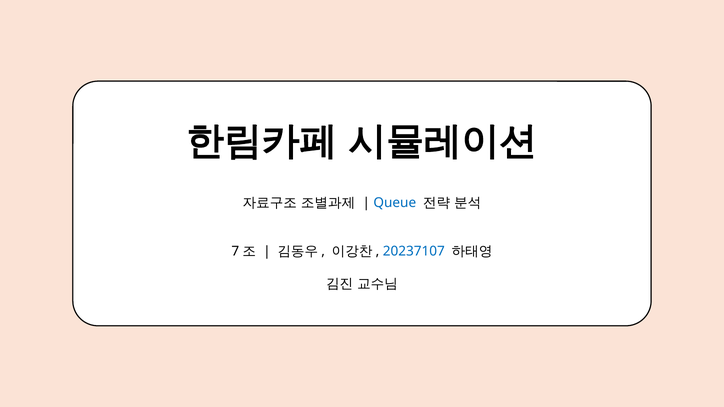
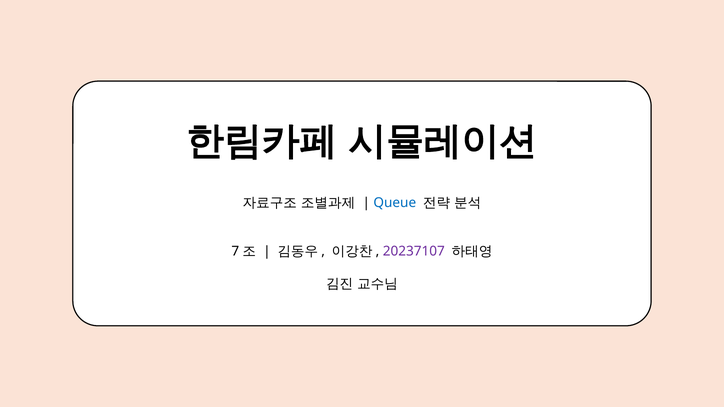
20237107 colour: blue -> purple (414, 252)
